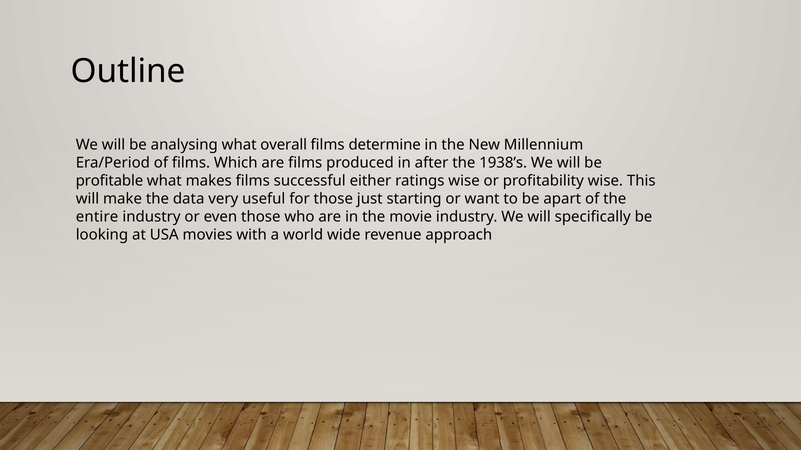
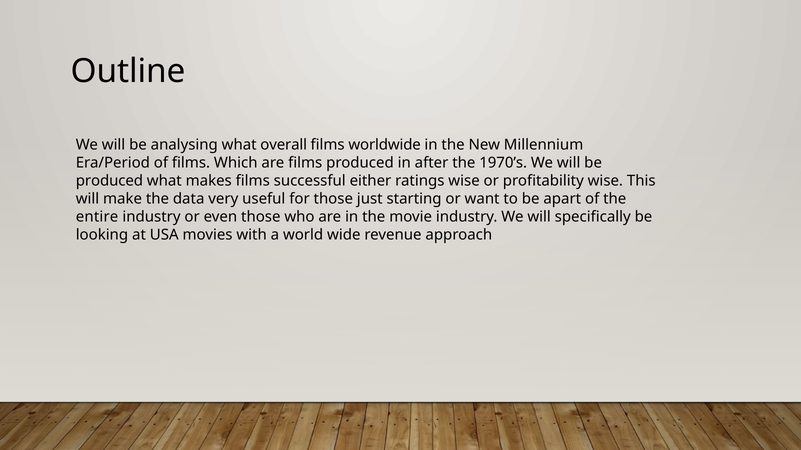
determine: determine -> worldwide (385, 145)
1938’s: 1938’s -> 1970’s (503, 163)
profitable: profitable -> produced (109, 181)
